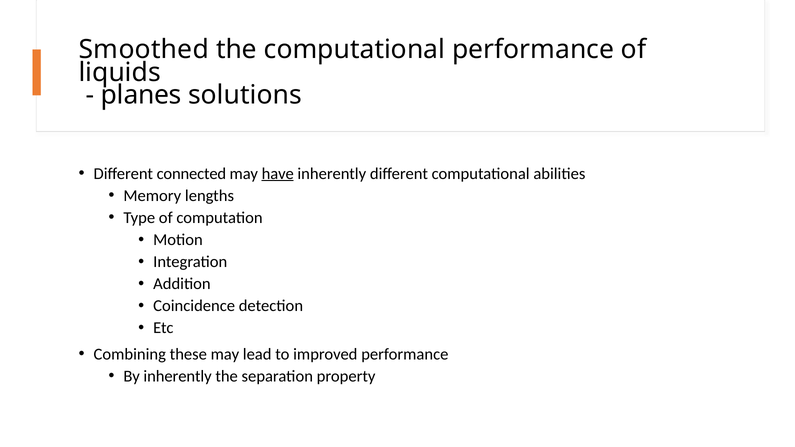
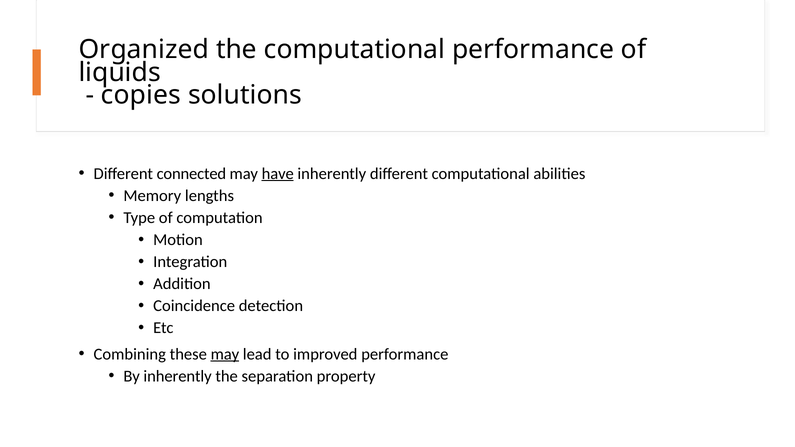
Smoothed: Smoothed -> Organized (144, 49)
planes: planes -> copies (141, 95)
may underline: none -> present (225, 354)
